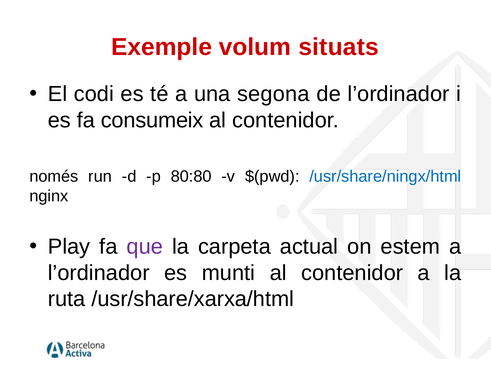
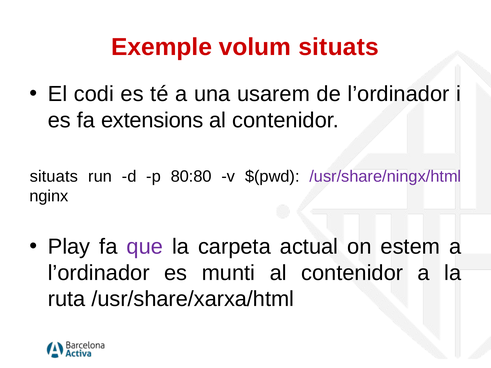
segona: segona -> usarem (274, 94)
consumeix: consumeix -> extensions (152, 120)
només: només -> situats (54, 177)
/usr/share/ningx/html colour: blue -> purple (385, 177)
